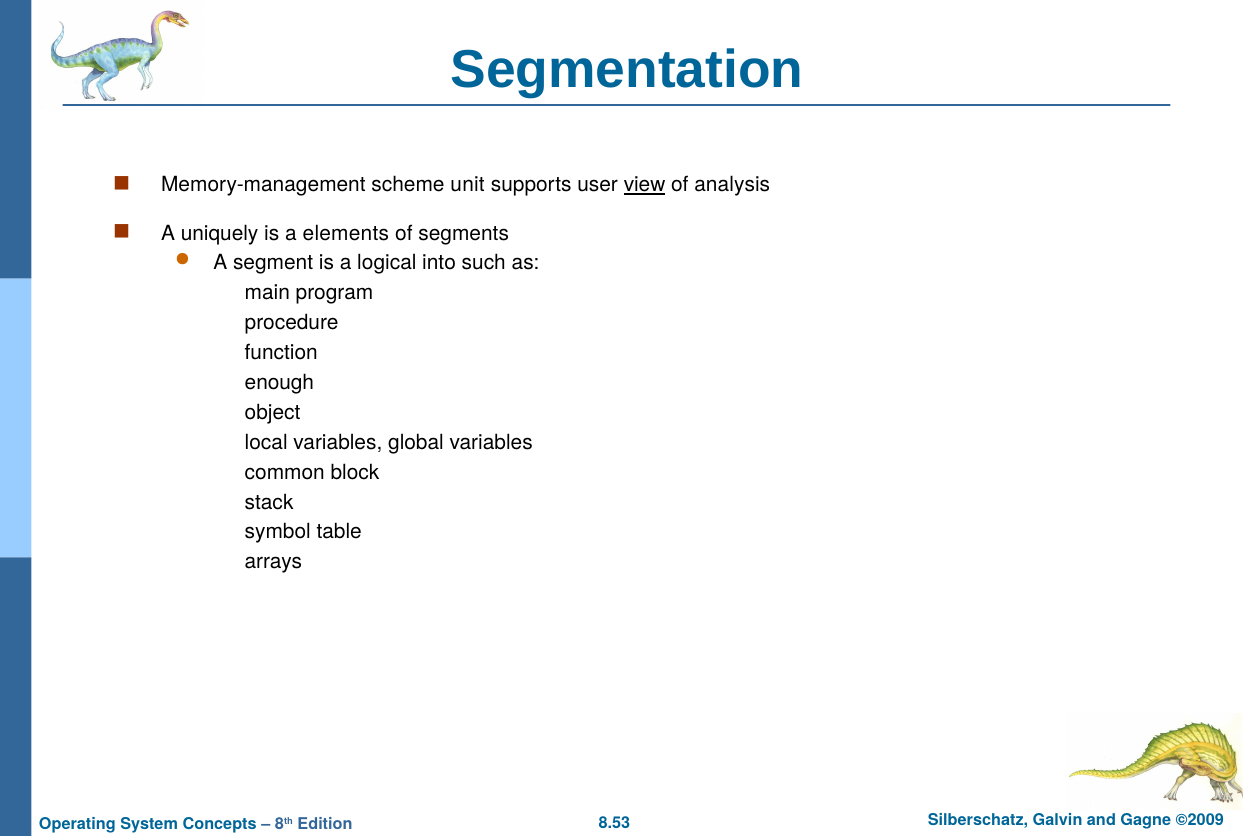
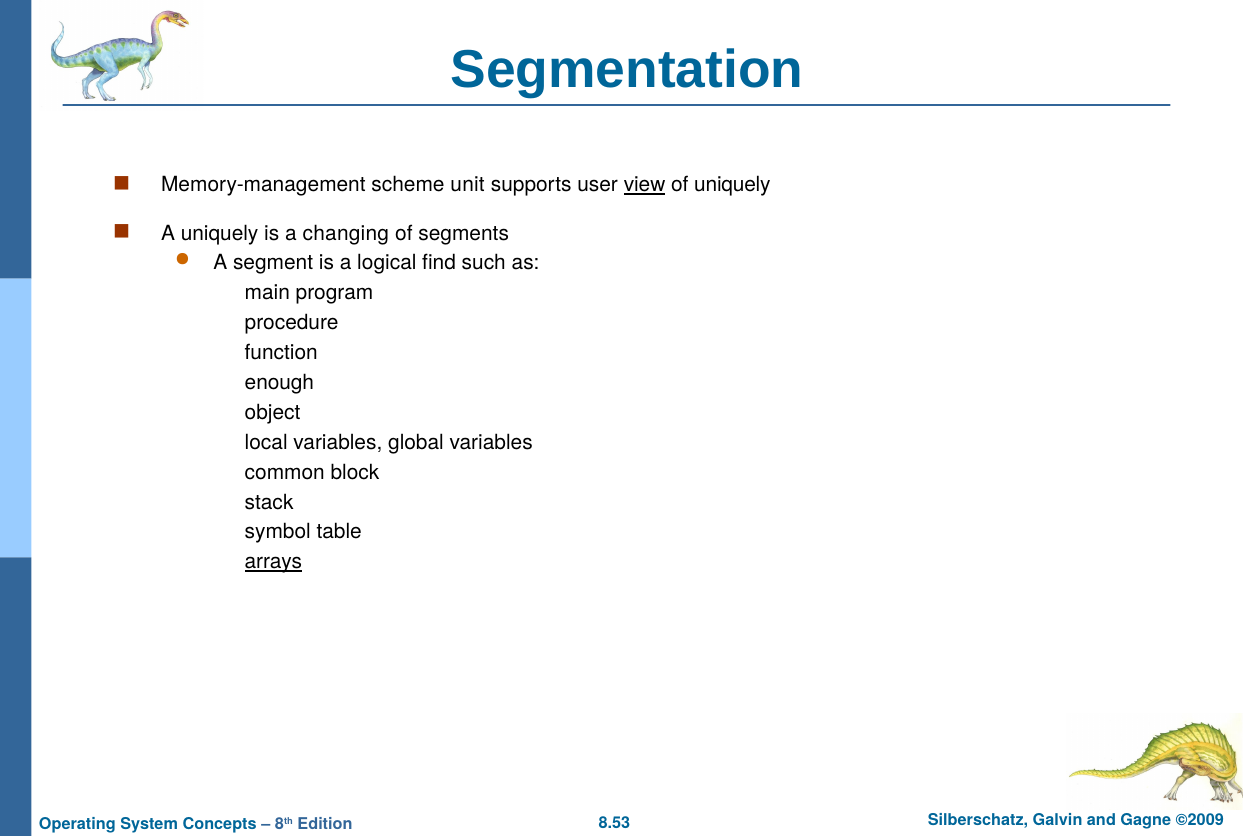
of analysis: analysis -> uniquely (732, 185)
elements: elements -> changing (346, 233)
into: into -> find (439, 263)
arrays underline: none -> present (273, 562)
